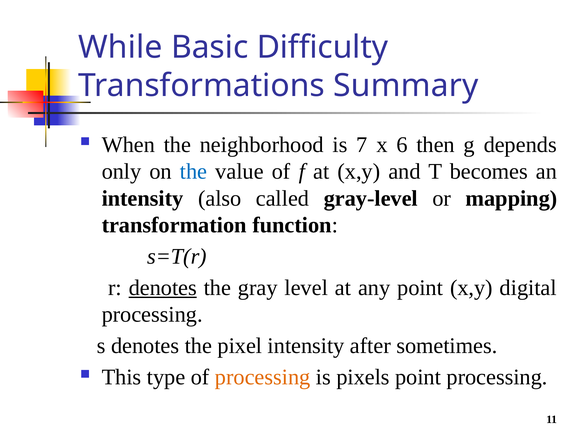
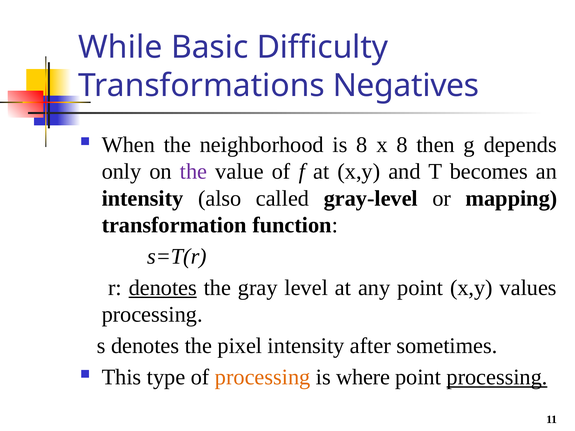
Summary: Summary -> Negatives (406, 86)
is 7: 7 -> 8 (362, 145)
x 6: 6 -> 8 (402, 145)
the colour: blue -> purple (194, 172)
digital: digital -> values (528, 288)
pixels: pixels -> where (363, 377)
processing underline: none -> present (497, 377)
